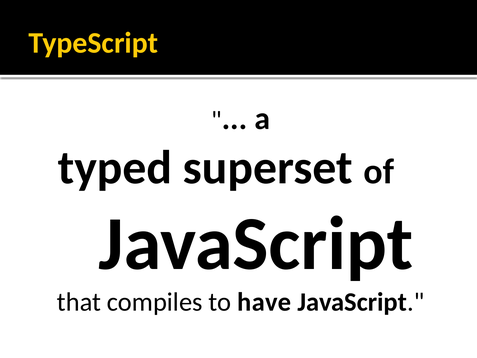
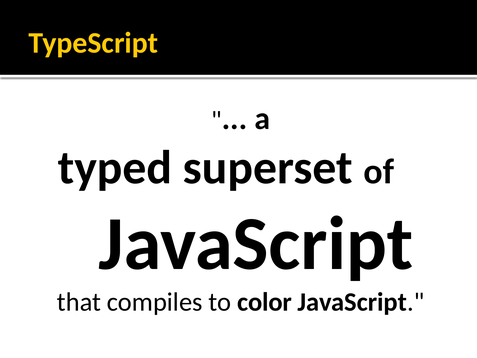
have: have -> color (264, 302)
